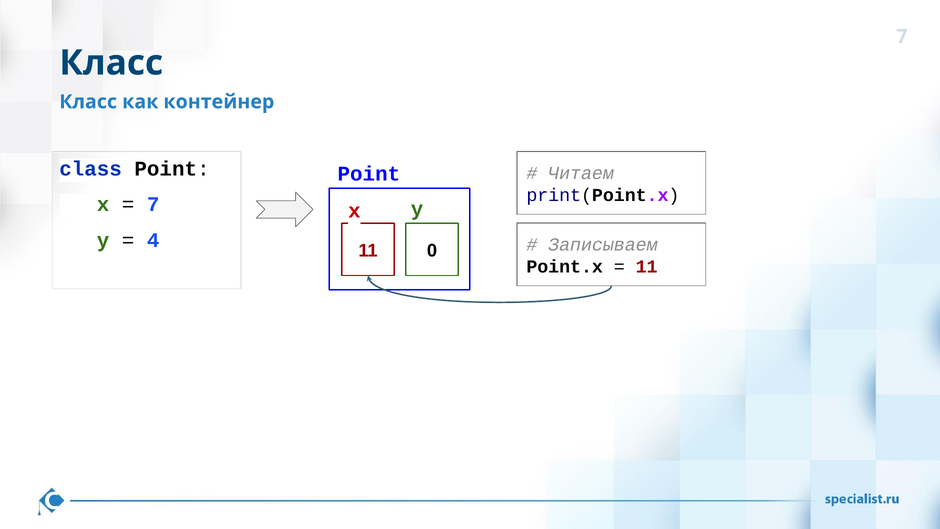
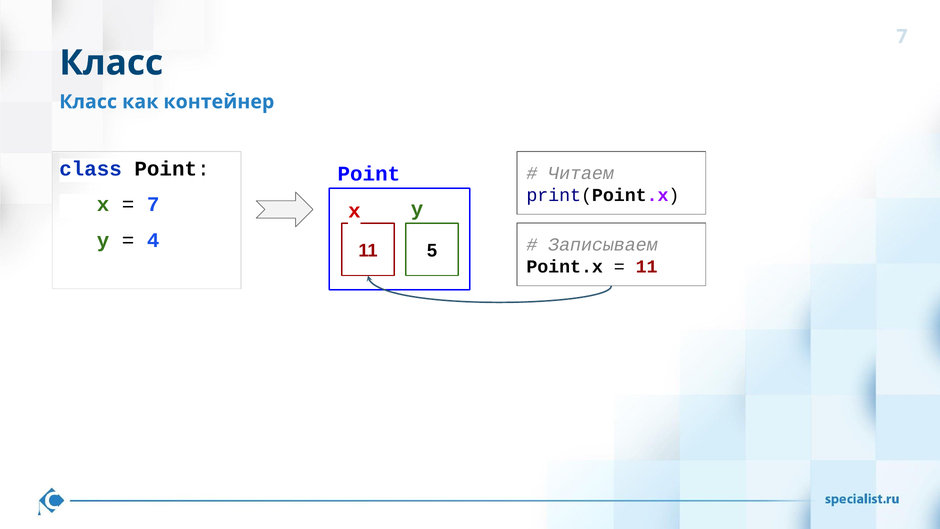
0: 0 -> 5 (432, 250)
